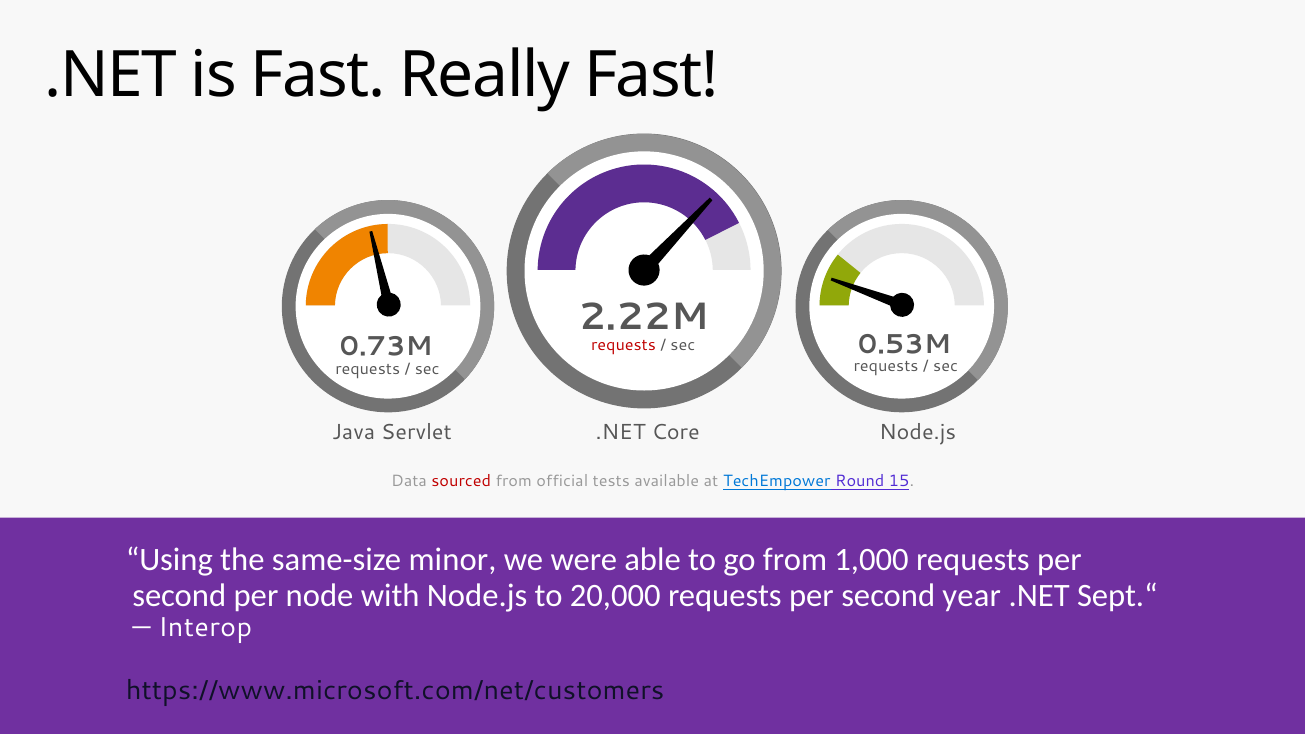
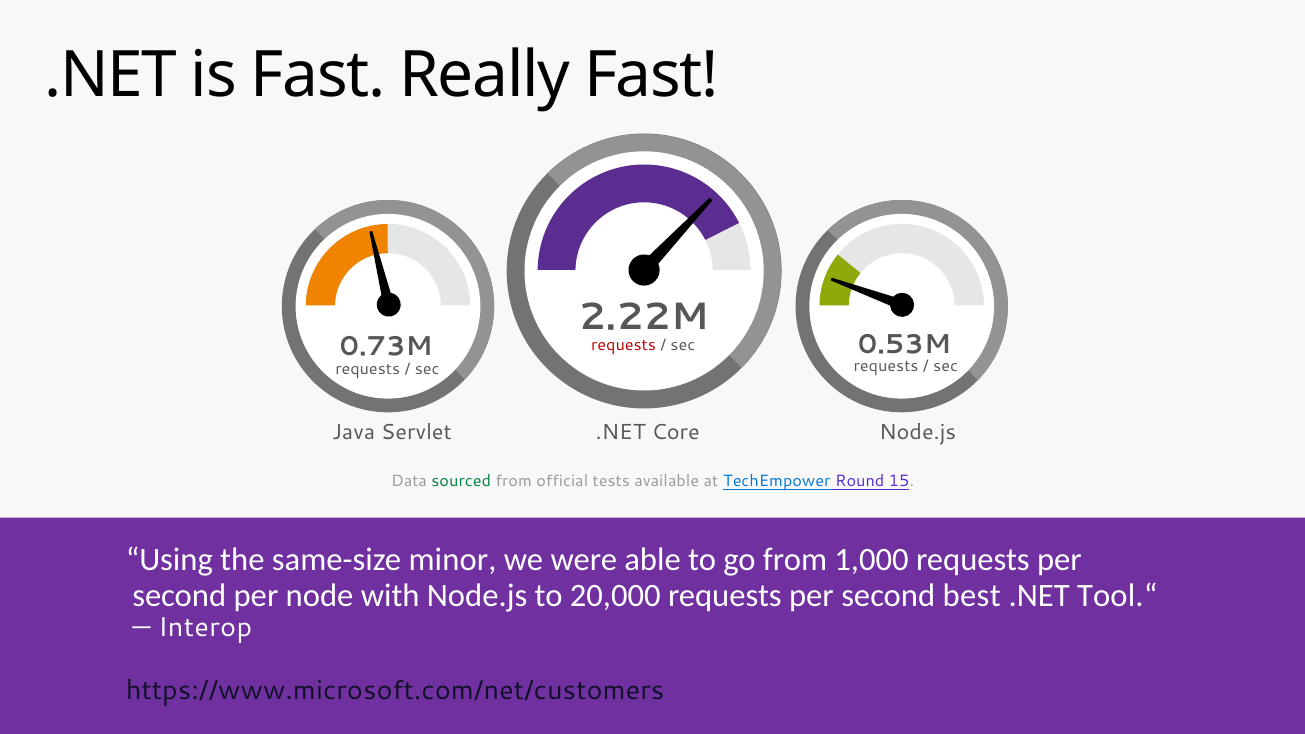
sourced colour: red -> green (461, 481)
year: year -> best (972, 595)
Sept.“: Sept.“ -> Tool.“ (1117, 595)
